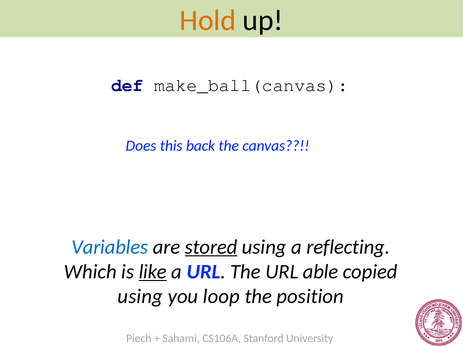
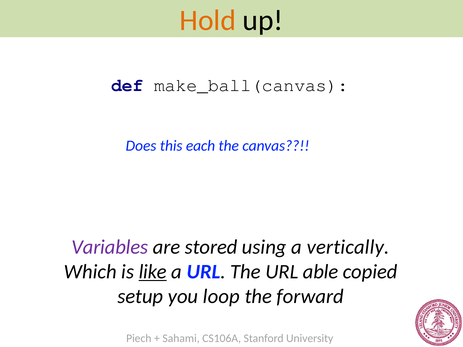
back: back -> each (201, 146)
Variables colour: blue -> purple (110, 247)
stored underline: present -> none (211, 247)
reflecting: reflecting -> vertically (348, 247)
using: using -> setup (140, 297)
position: position -> forward (310, 297)
